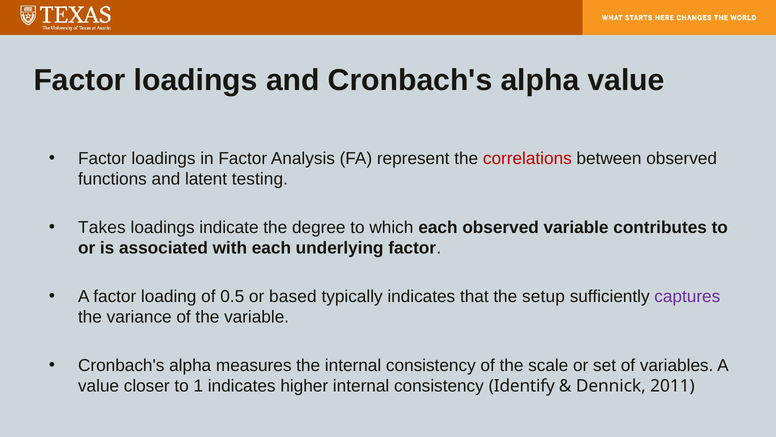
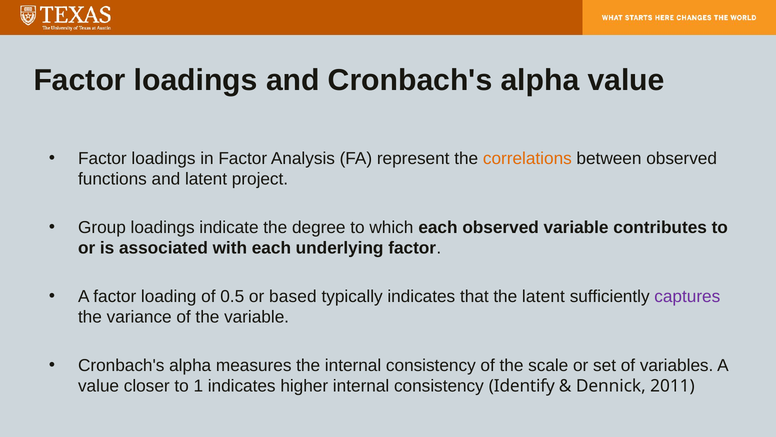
correlations colour: red -> orange (527, 158)
testing: testing -> project (260, 179)
Takes: Takes -> Group (102, 227)
the setup: setup -> latent (543, 296)
